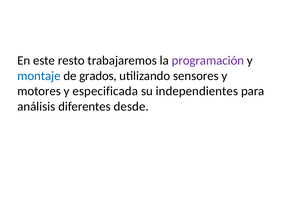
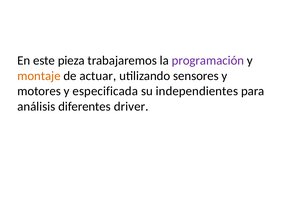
resto: resto -> pieza (71, 60)
montaje colour: blue -> orange (39, 76)
grados: grados -> actuar (98, 76)
desde: desde -> driver (131, 107)
